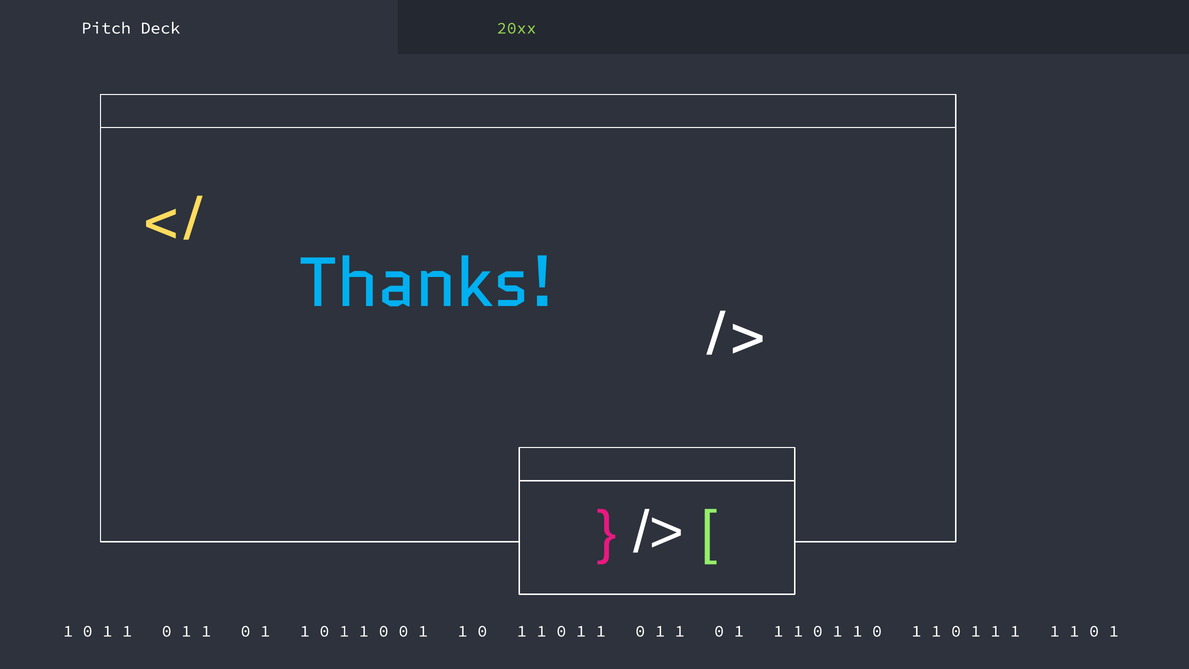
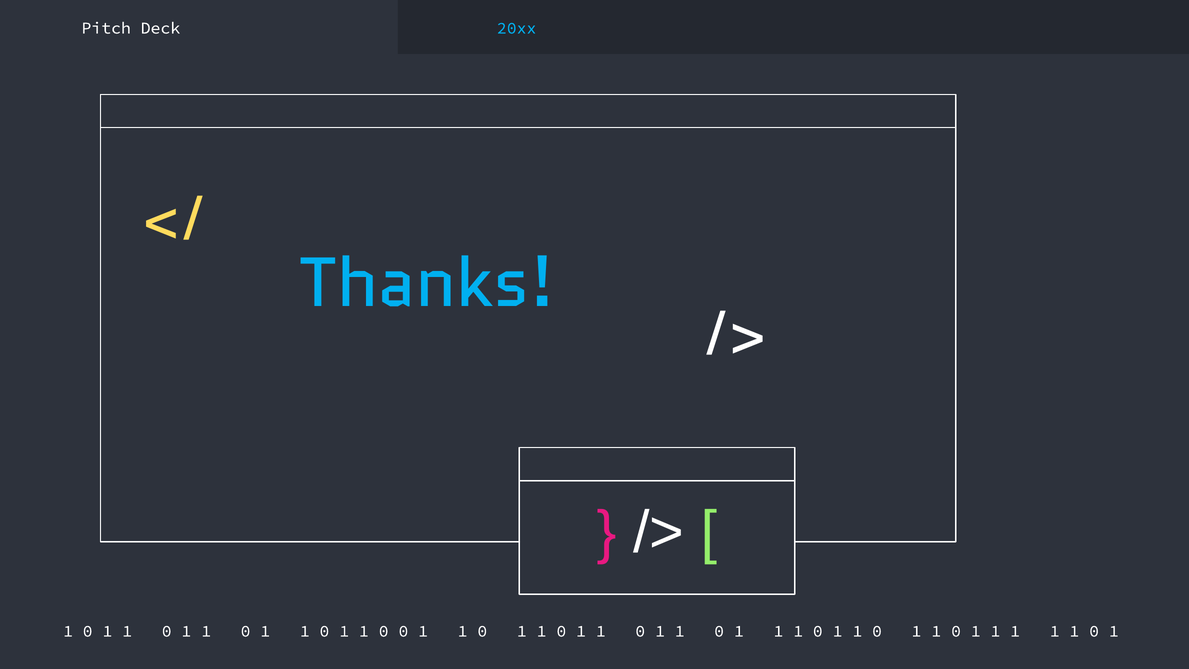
20xx colour: light green -> light blue (517, 28)
